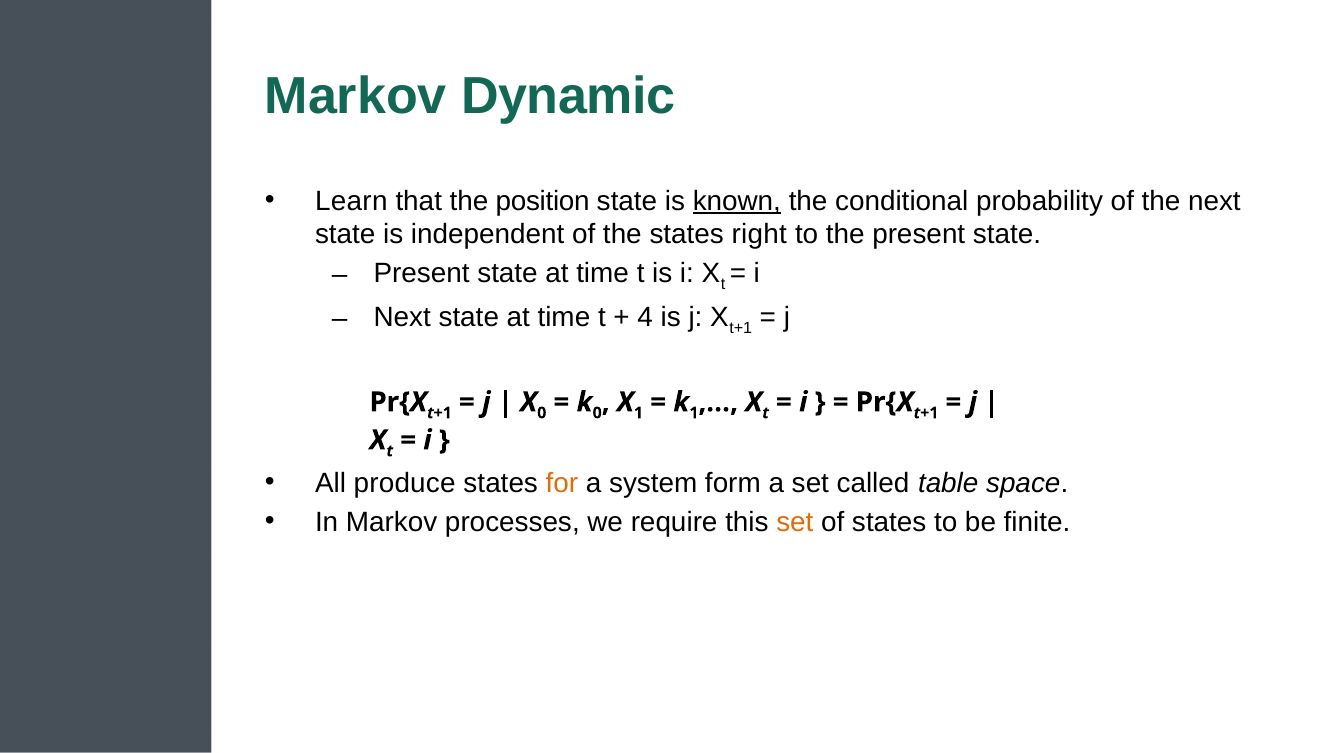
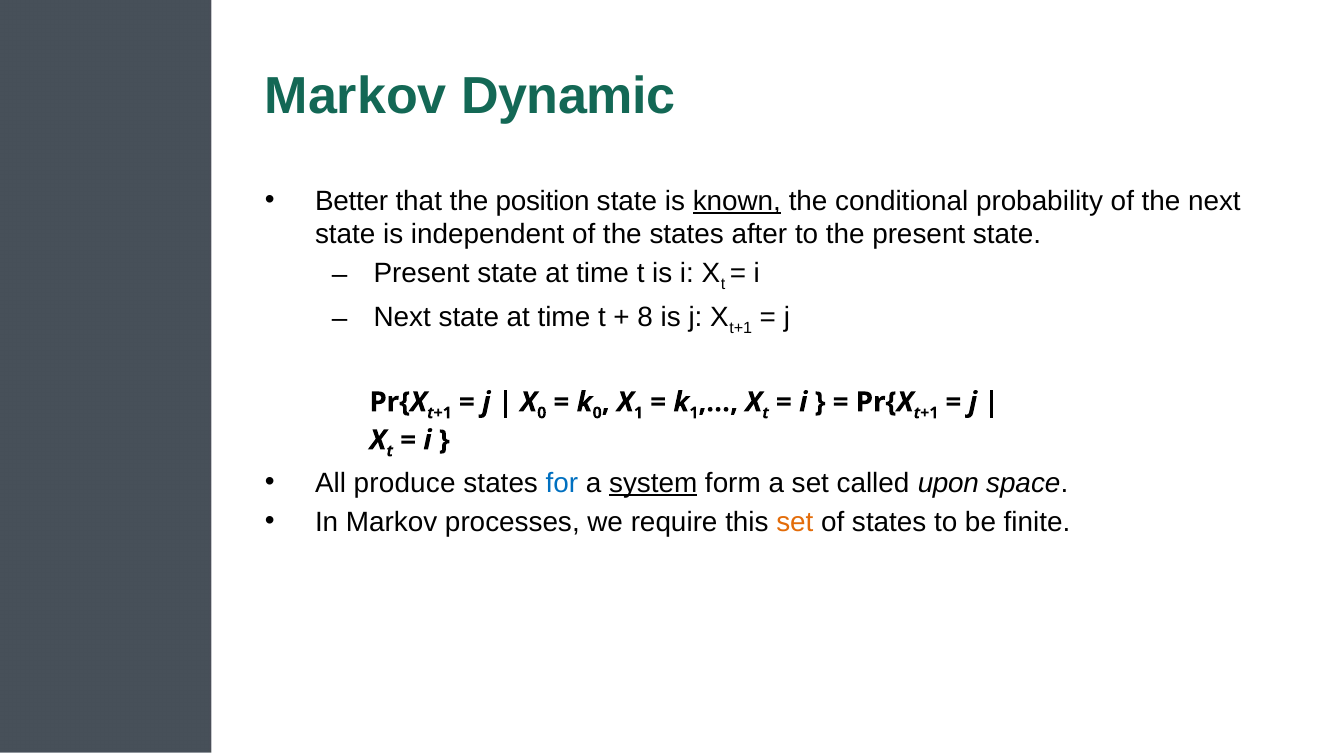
Learn: Learn -> Better (352, 201)
right: right -> after (759, 235)
4: 4 -> 8 (645, 317)
for colour: orange -> blue (562, 483)
system underline: none -> present (653, 483)
table: table -> upon (948, 483)
